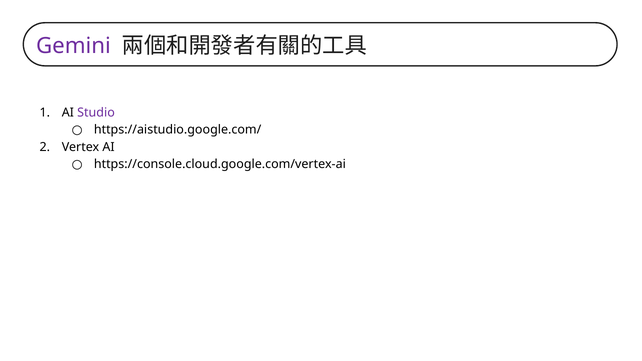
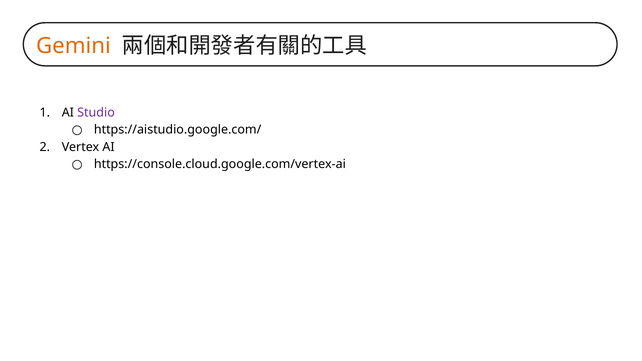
Gemini colour: purple -> orange (73, 46)
